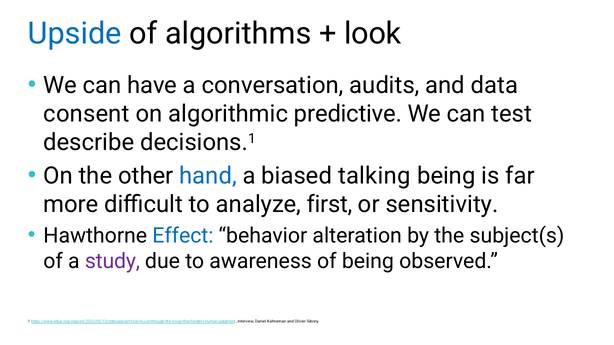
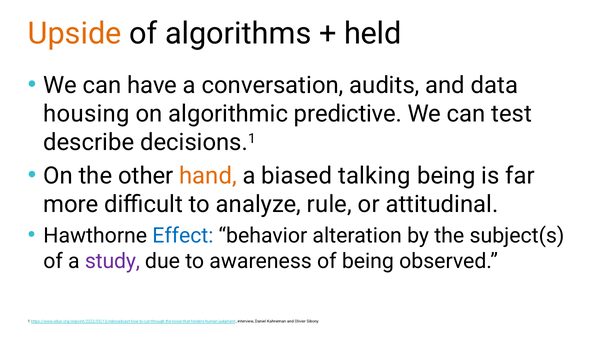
Upside colour: blue -> orange (75, 34)
look: look -> held (373, 34)
consent: consent -> housing (86, 114)
hand colour: blue -> orange (208, 176)
first: first -> rule (329, 205)
sensitivity: sensitivity -> attitudinal (442, 205)
